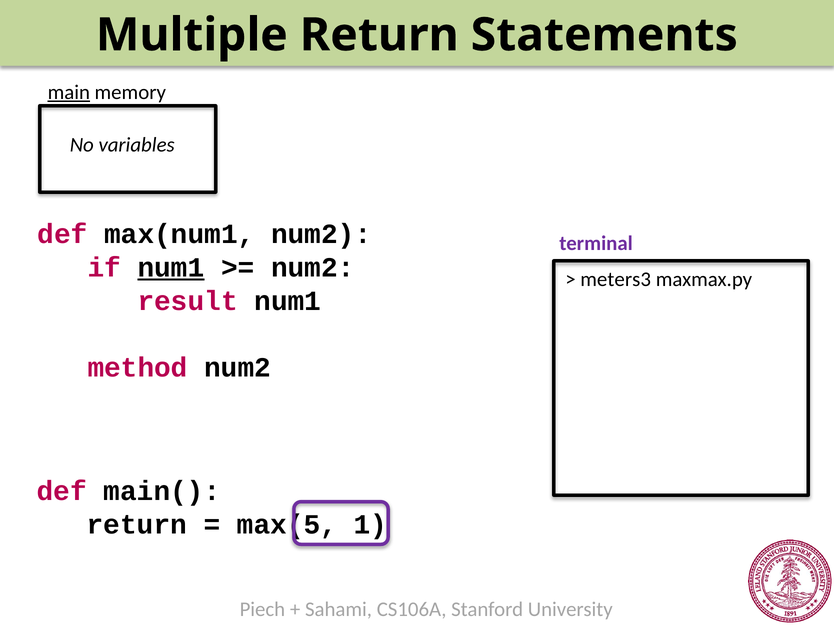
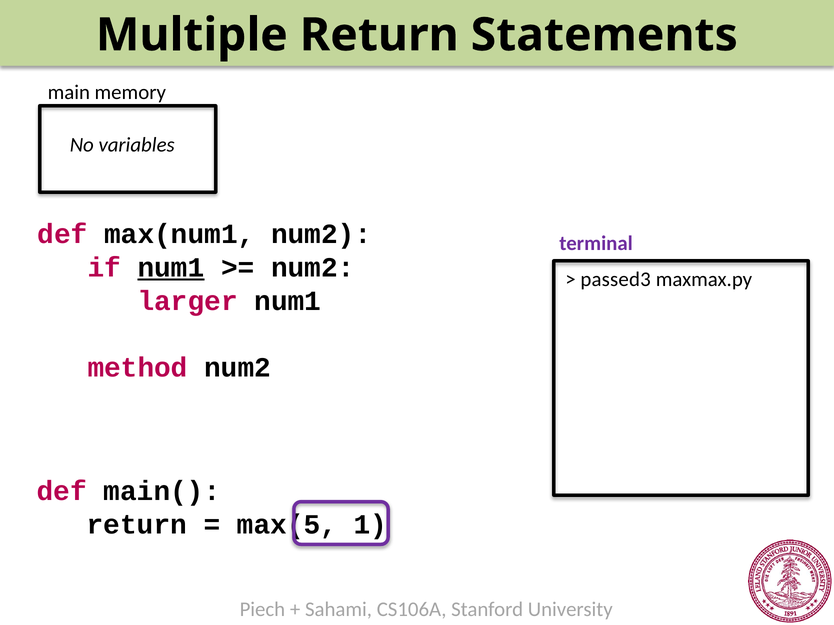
main underline: present -> none (69, 92)
meters3: meters3 -> passed3 (616, 280)
result: result -> larger (188, 301)
